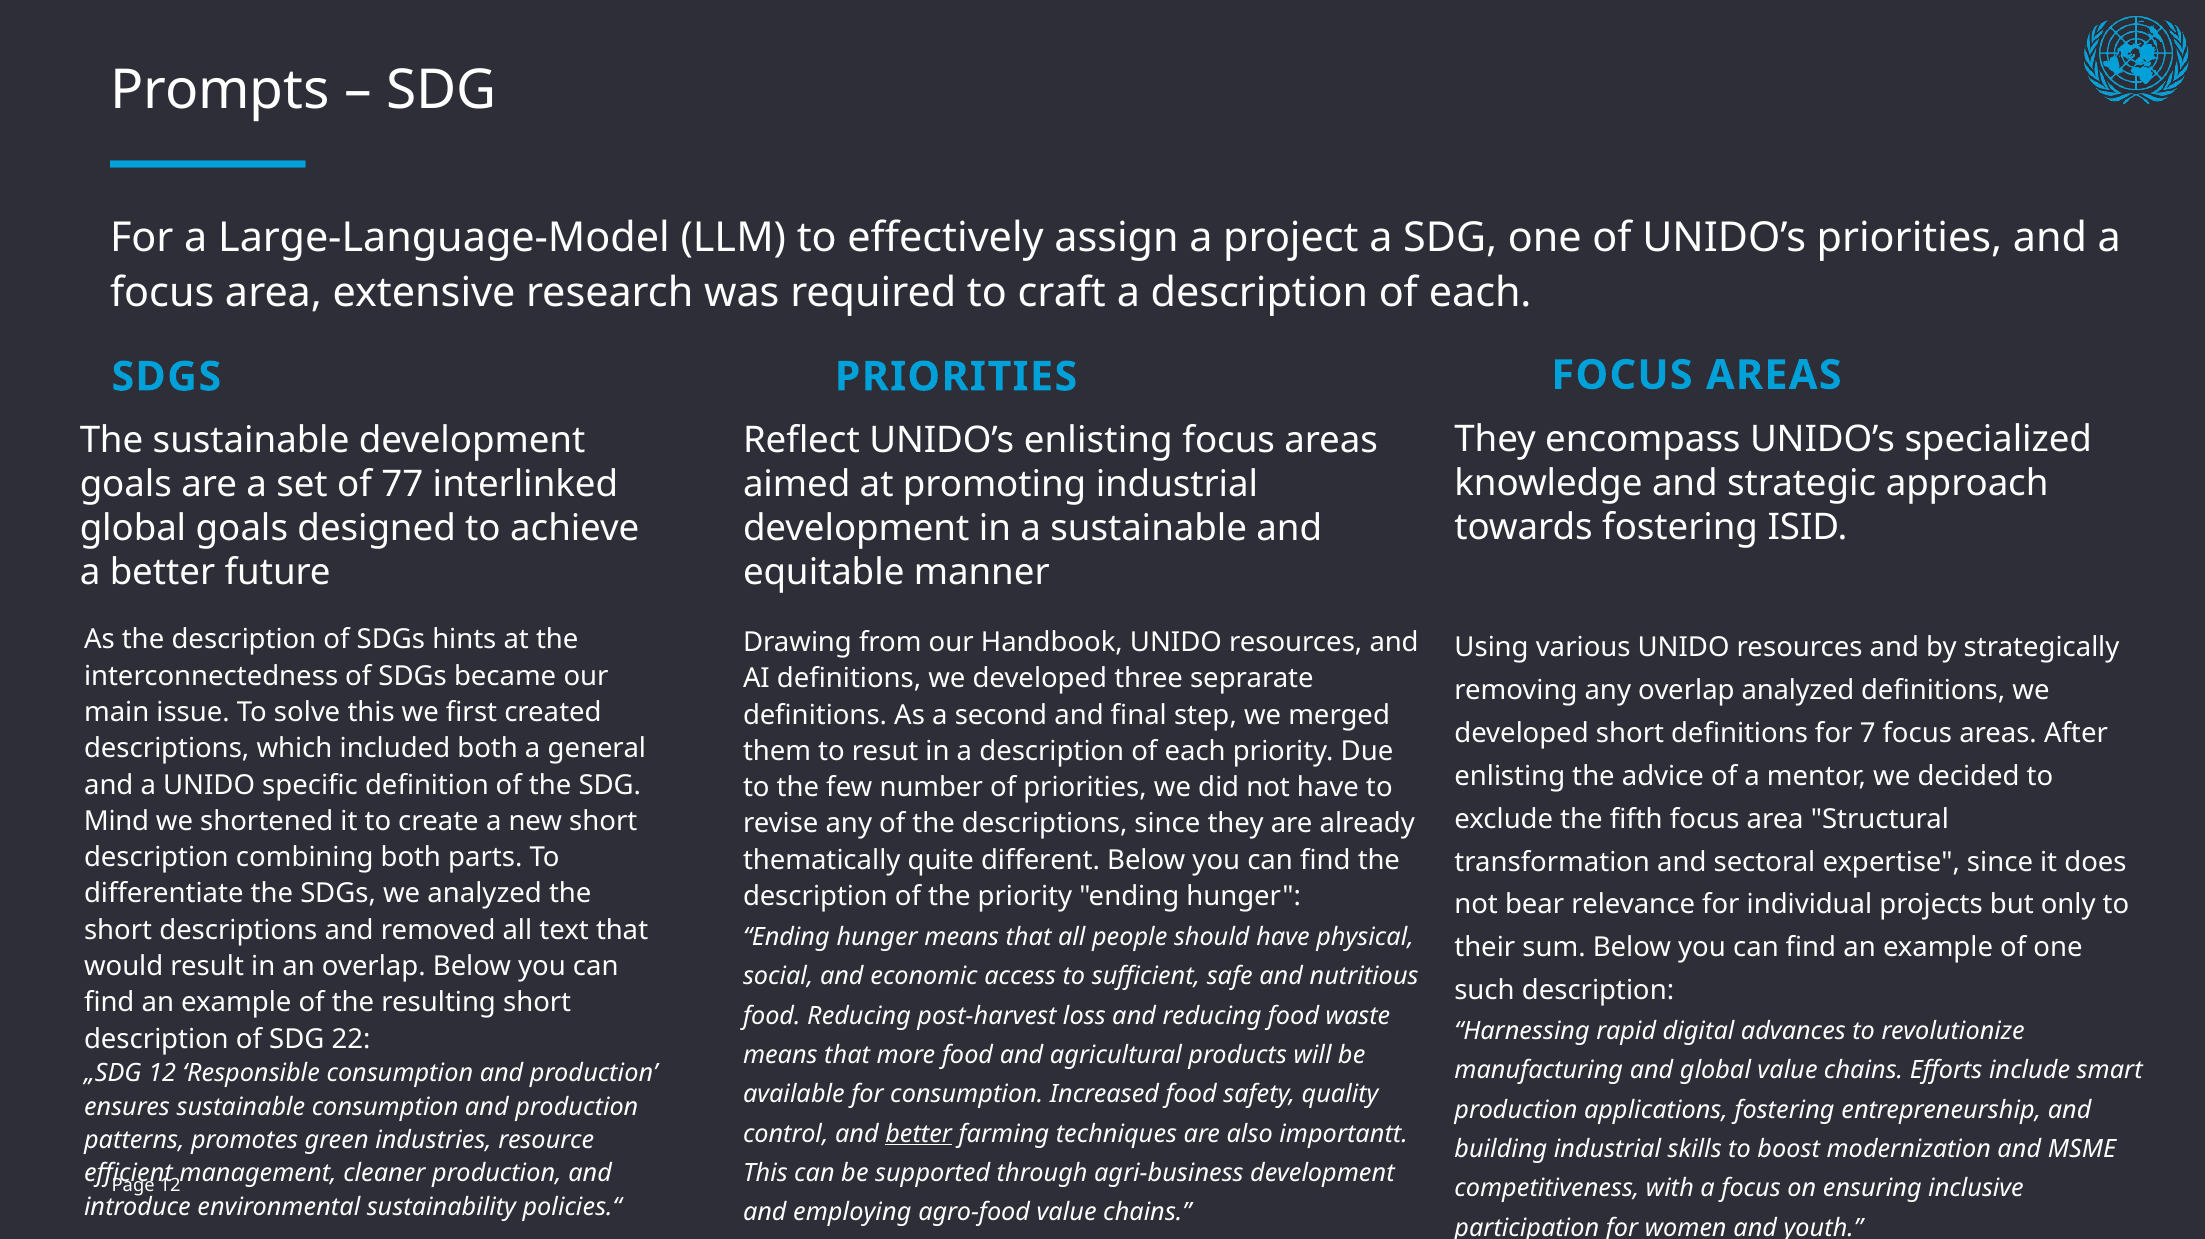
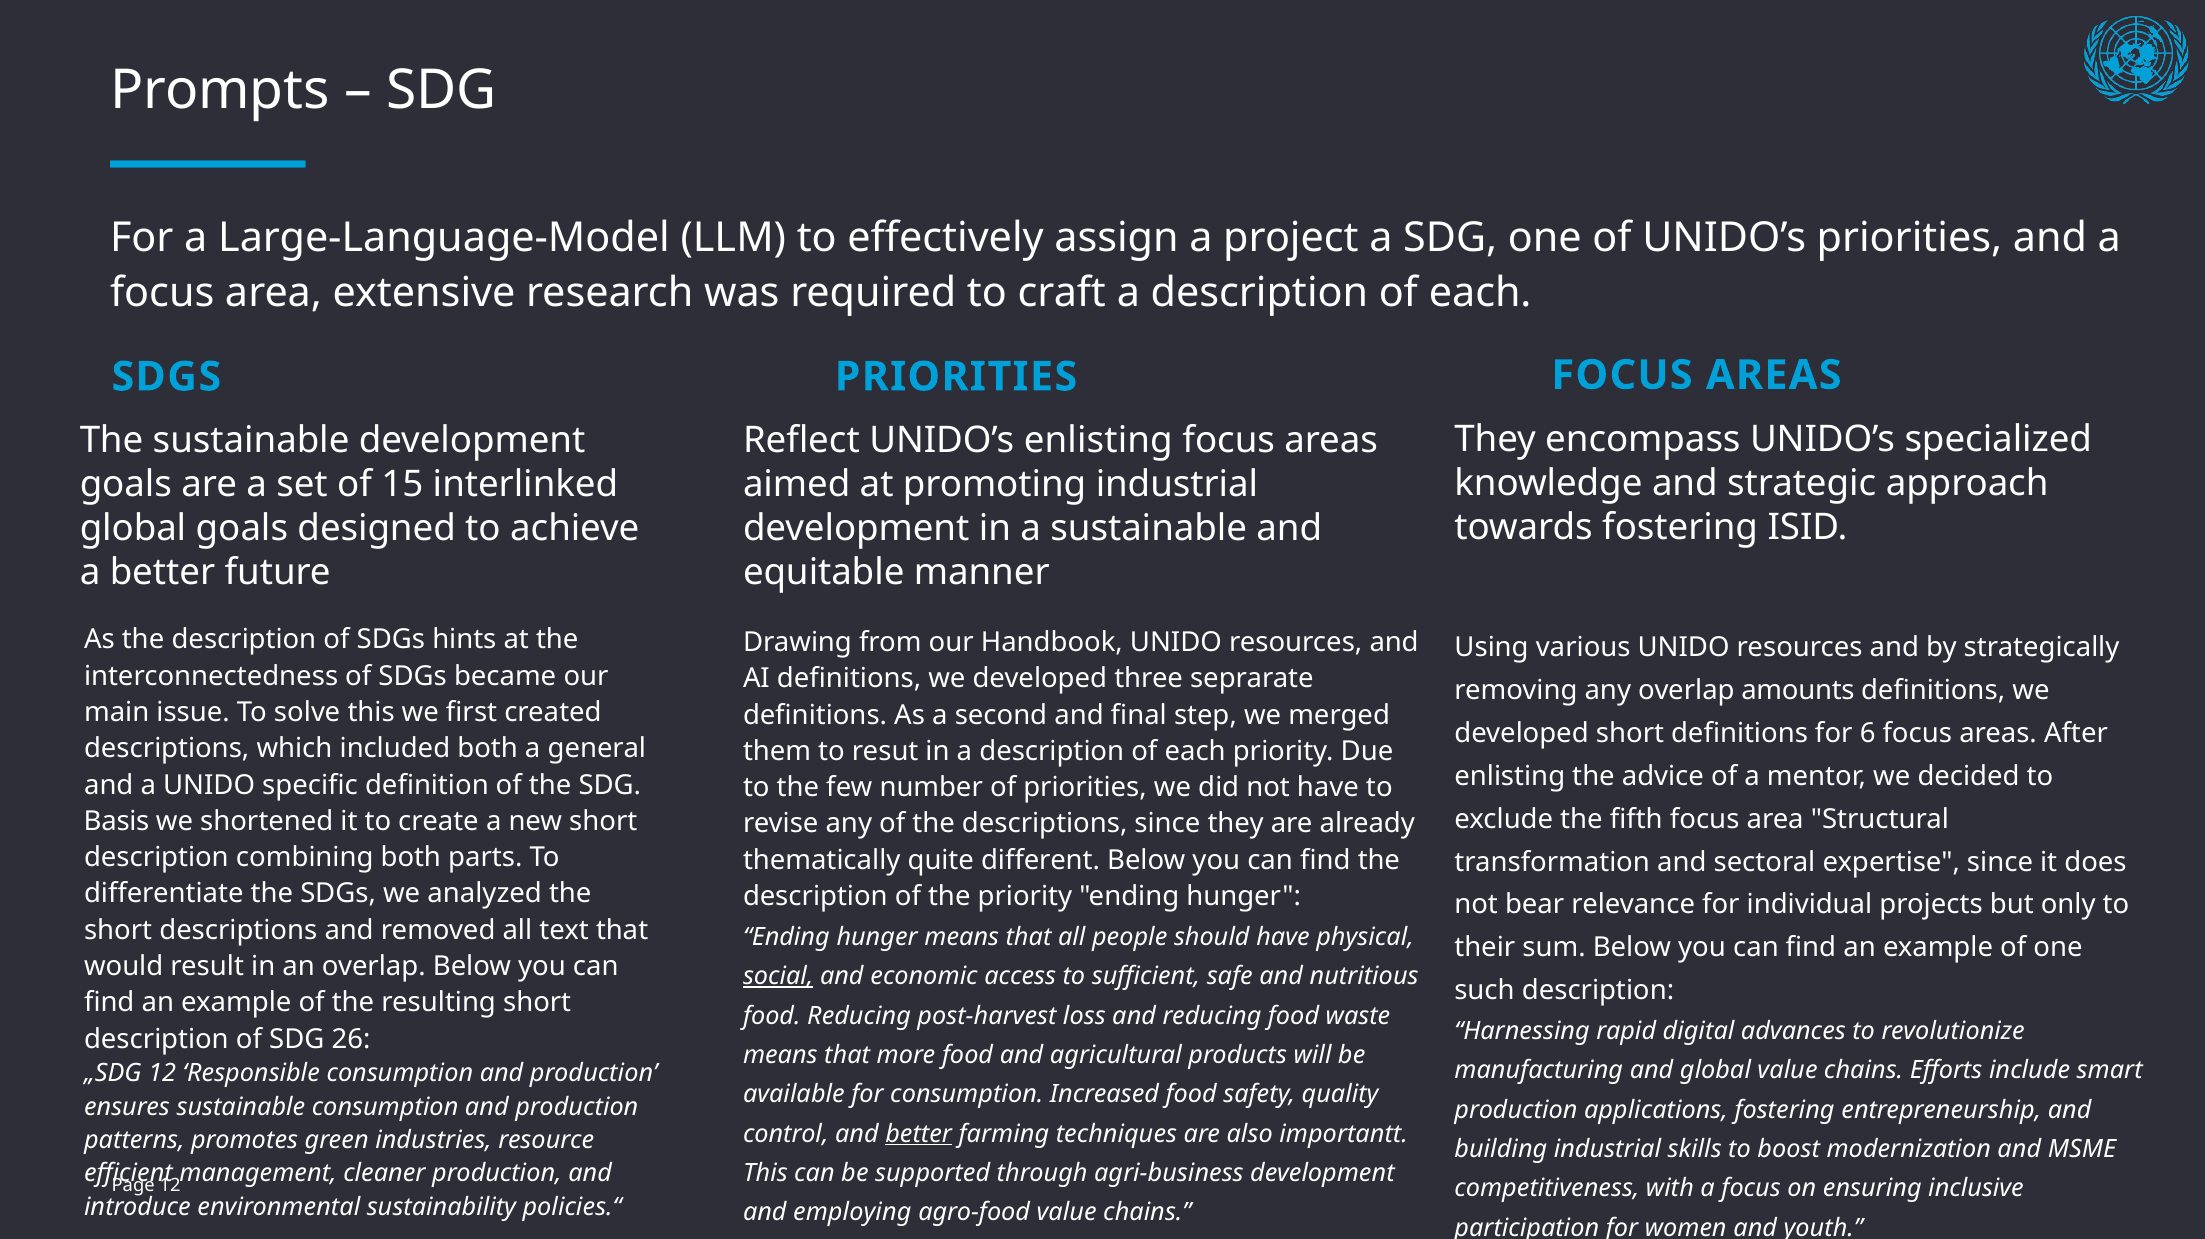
77: 77 -> 15 (402, 484)
overlap analyzed: analyzed -> amounts (1798, 691)
7: 7 -> 6 (1868, 734)
Mind: Mind -> Basis (117, 822)
social underline: none -> present (778, 977)
22: 22 -> 26 (351, 1040)
